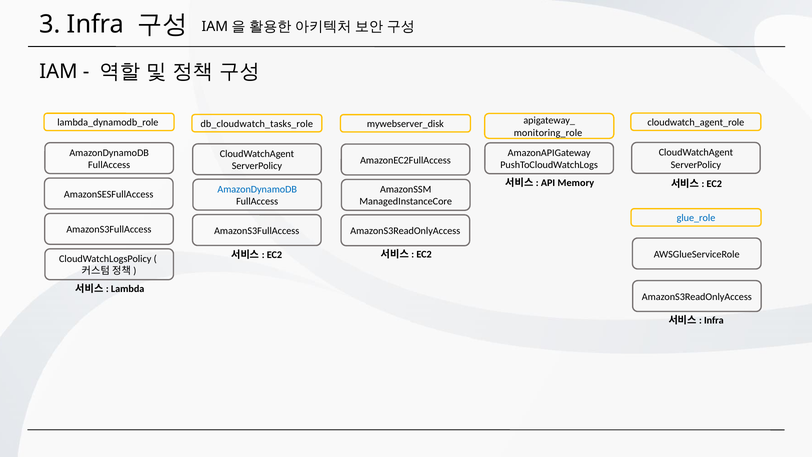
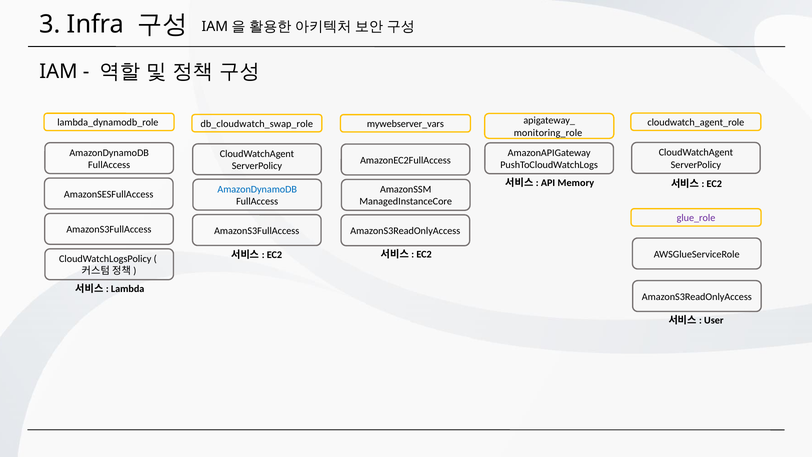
db_cloudwatch_tasks_role: db_cloudwatch_tasks_role -> db_cloudwatch_swap_role (257, 124)
mywebserver_disk: mywebserver_disk -> mywebserver_vars (405, 124)
glue_role colour: blue -> purple (696, 218)
Infra: Infra -> User (714, 320)
